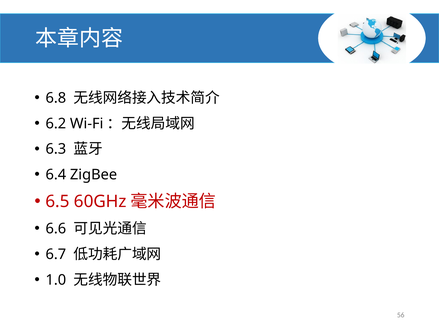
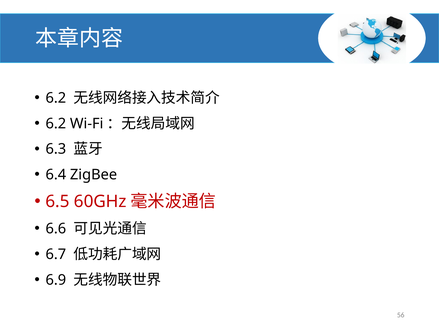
6.8: 6.8 -> 6.2 (56, 98)
1.0: 1.0 -> 6.9 (56, 279)
